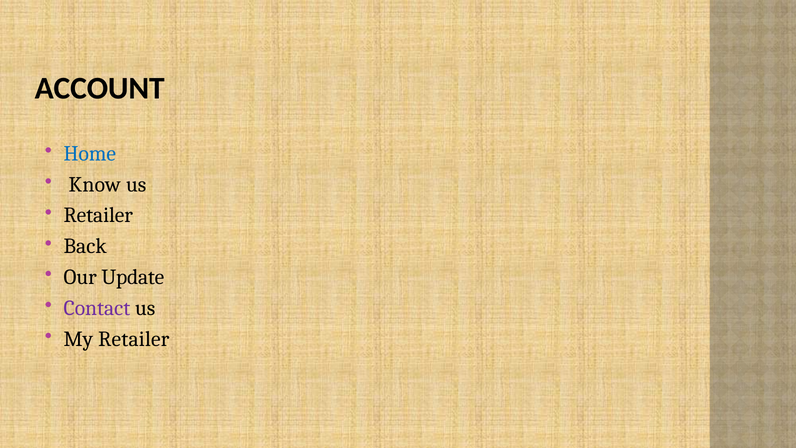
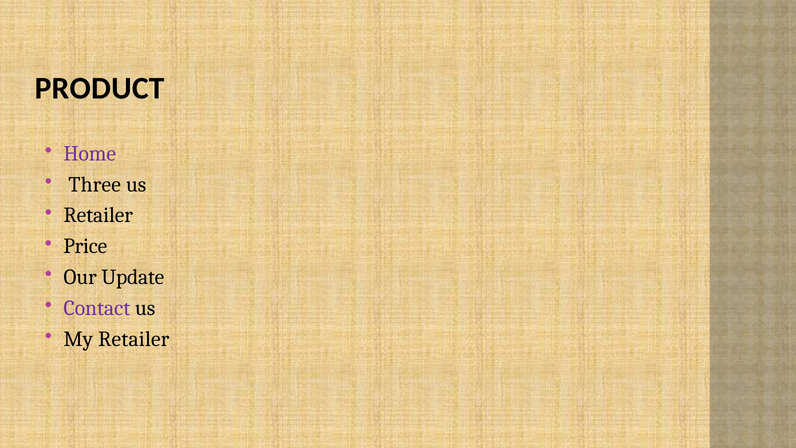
ACCOUNT: ACCOUNT -> PRODUCT (100, 88)
Home colour: blue -> purple (90, 153)
Know: Know -> Three (95, 184)
Back: Back -> Price (85, 246)
